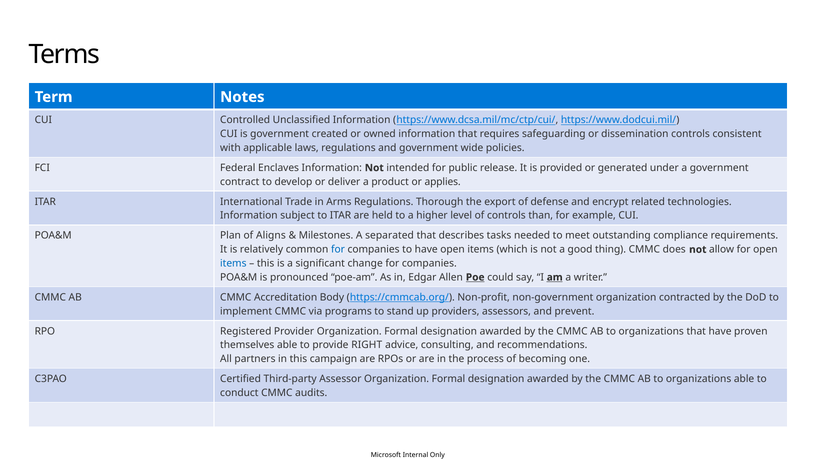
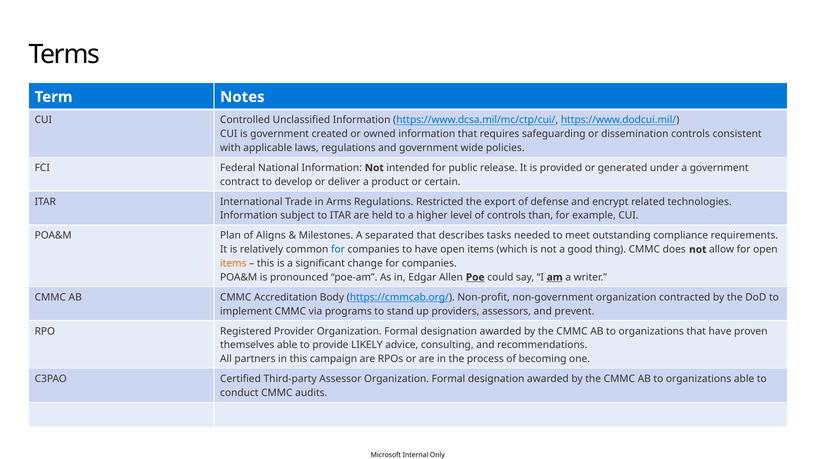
Enclaves: Enclaves -> National (279, 168)
applies: applies -> certain (443, 182)
Thorough: Thorough -> Restricted (440, 202)
items colour: blue -> orange (233, 263)
RIGHT: RIGHT -> LIKELY (367, 345)
